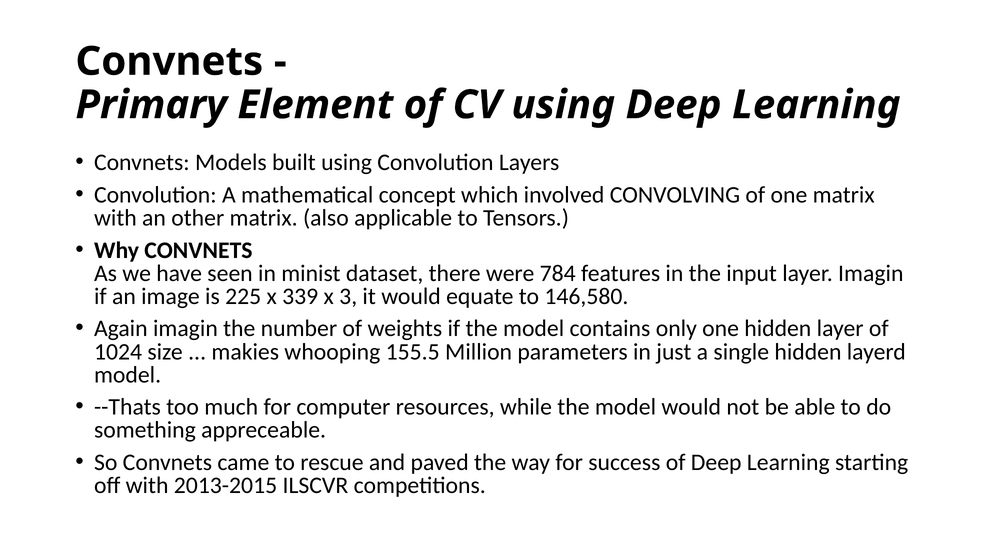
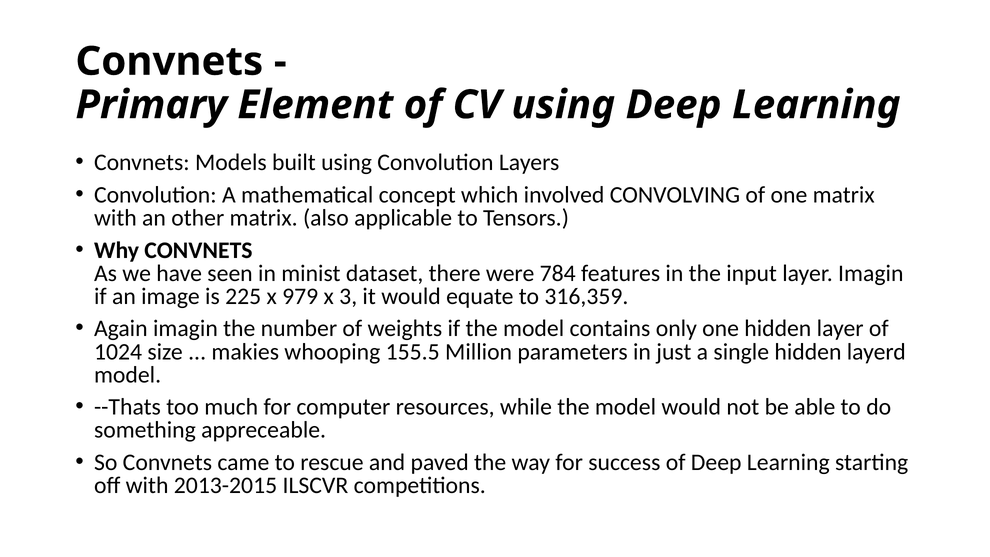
339: 339 -> 979 (300, 296)
146,580: 146,580 -> 316,359 (586, 296)
